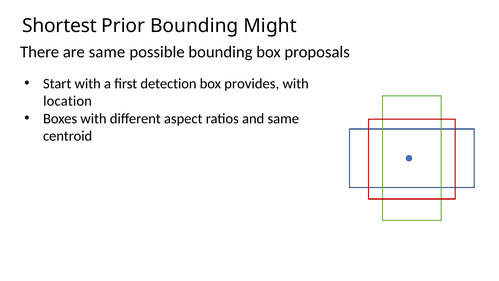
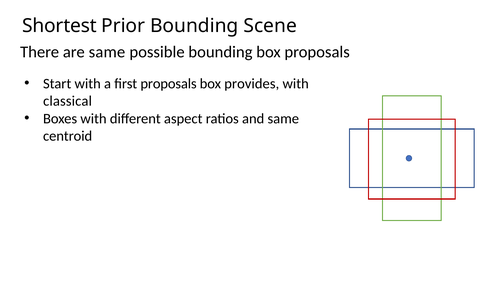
Might: Might -> Scene (270, 26)
first detection: detection -> proposals (169, 83)
location: location -> classical (68, 101)
